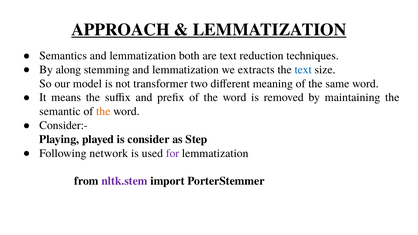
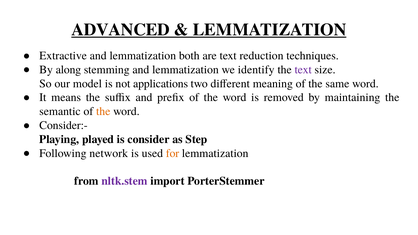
APPROACH: APPROACH -> ADVANCED (121, 30)
Semantics: Semantics -> Extractive (63, 56)
extracts: extracts -> identify (256, 70)
text colour: blue -> purple (303, 70)
transformer: transformer -> applications (161, 84)
for colour: purple -> orange (173, 153)
